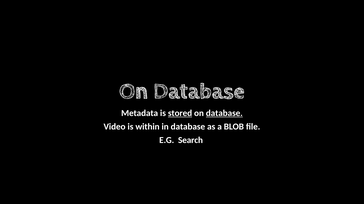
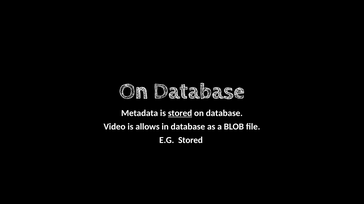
database underline: present -> none (224, 114)
within: within -> allows (148, 127)
E.G Search: Search -> Stored (191, 141)
